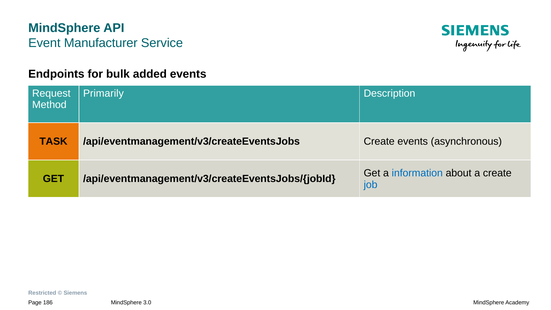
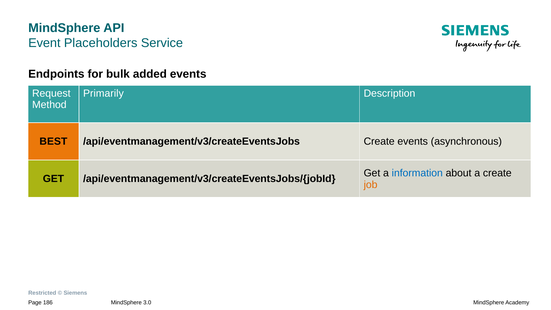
Manufacturer: Manufacturer -> Placeholders (101, 43)
TASK: TASK -> BEST (53, 141)
job colour: blue -> orange (371, 185)
